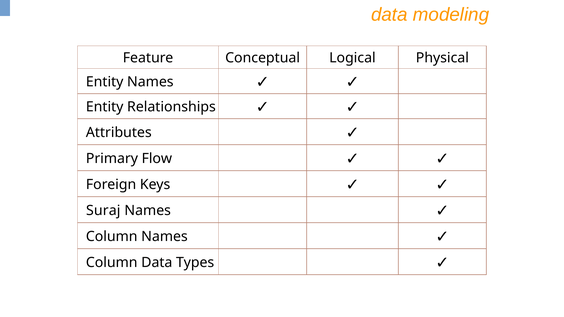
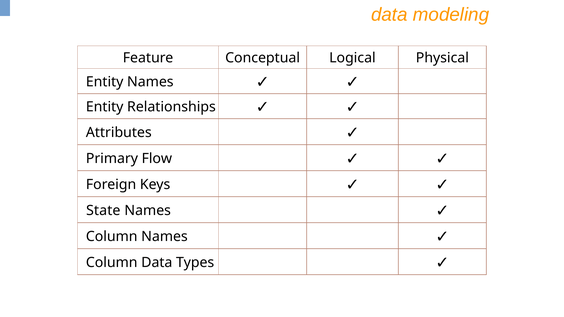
Suraj: Suraj -> State (103, 211)
